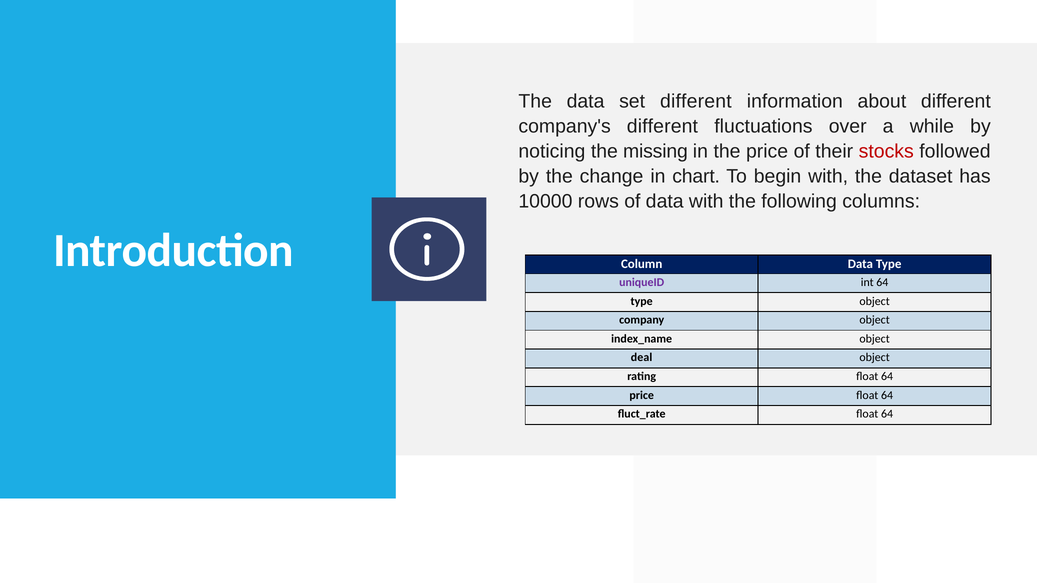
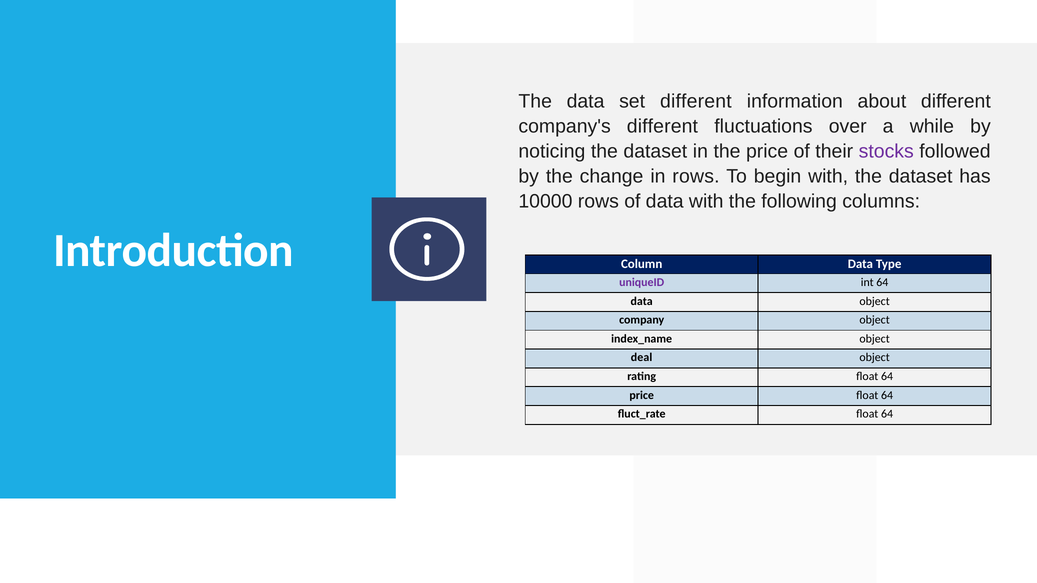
noticing the missing: missing -> dataset (655, 151)
stocks colour: red -> purple (886, 151)
in chart: chart -> rows (696, 176)
type: type -> data (642, 301)
